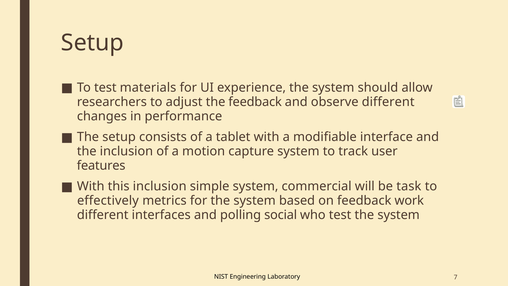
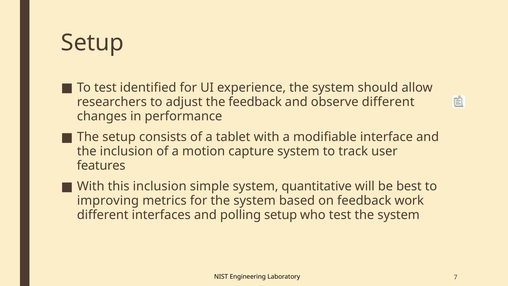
materials: materials -> identified (148, 88)
commercial: commercial -> quantitative (317, 186)
task: task -> best (409, 186)
effectively: effectively -> improving (108, 201)
polling social: social -> setup (281, 215)
